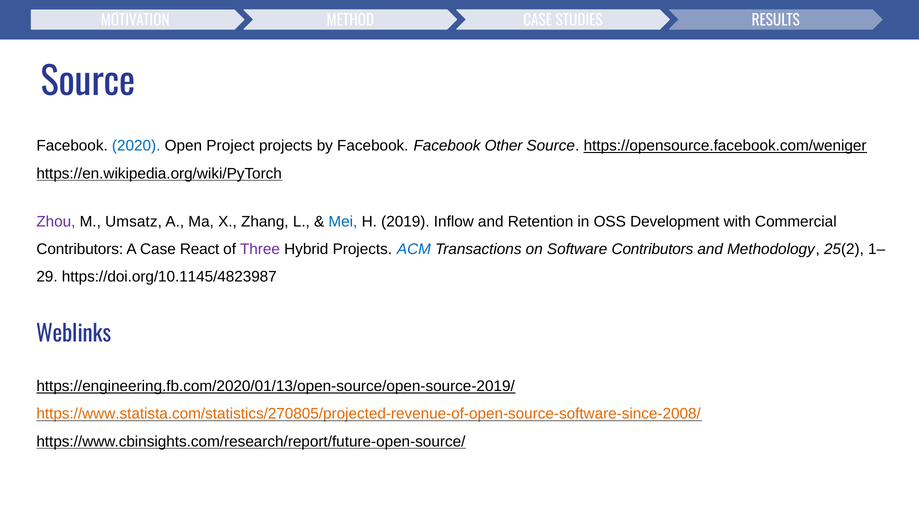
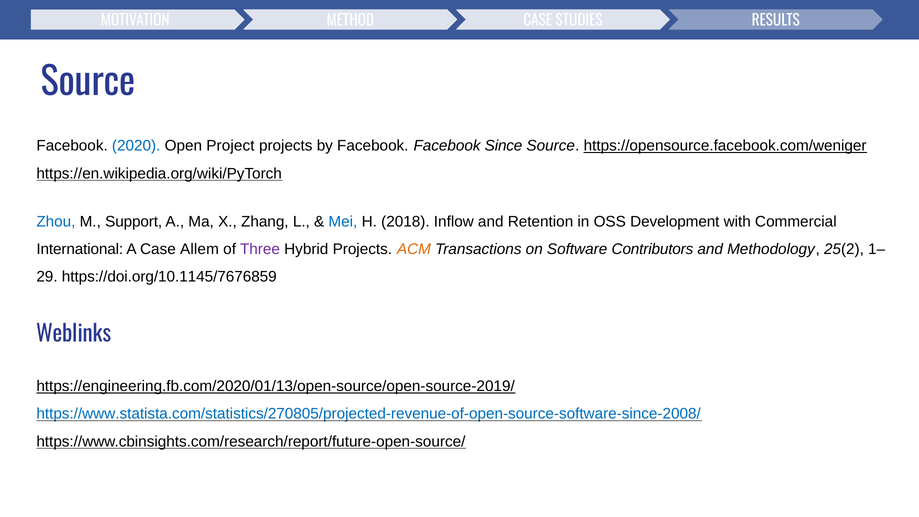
Other: Other -> Since (504, 146)
Zhou colour: purple -> blue (56, 221)
Umsatz: Umsatz -> Support (134, 221)
2019: 2019 -> 2018 (405, 221)
Contributors: Contributors -> International (80, 249)
React: React -> Allem (199, 249)
ACM colour: blue -> orange (414, 249)
https://doi.org/10.1145/4823987: https://doi.org/10.1145/4823987 -> https://doi.org/10.1145/7676859 (169, 277)
https://www.statista.com/statistics/270805/projected-revenue-of-open-source-software-since-2008/ colour: orange -> blue (369, 414)
